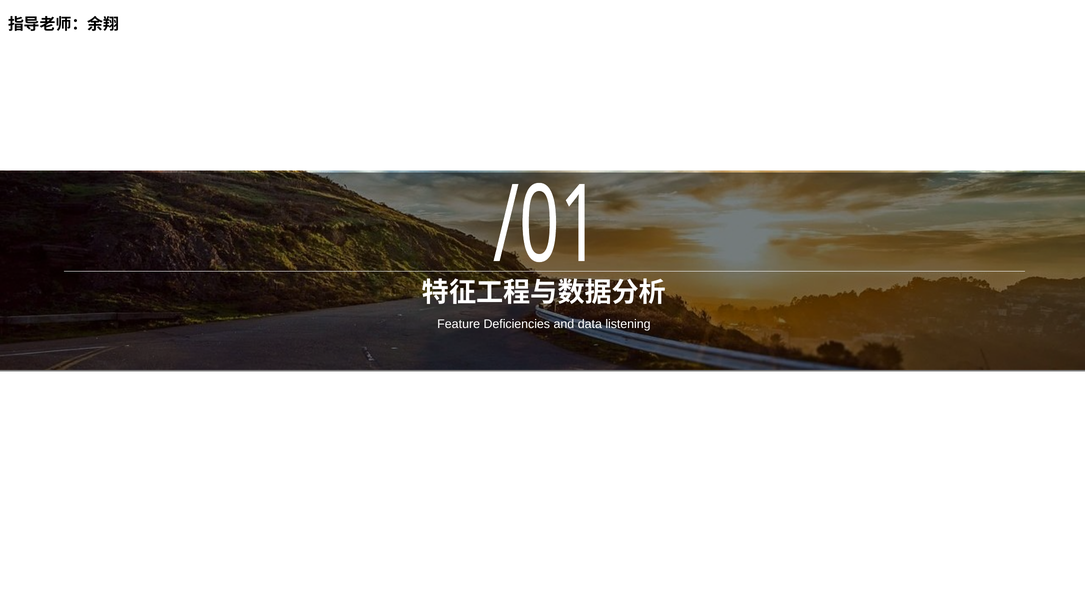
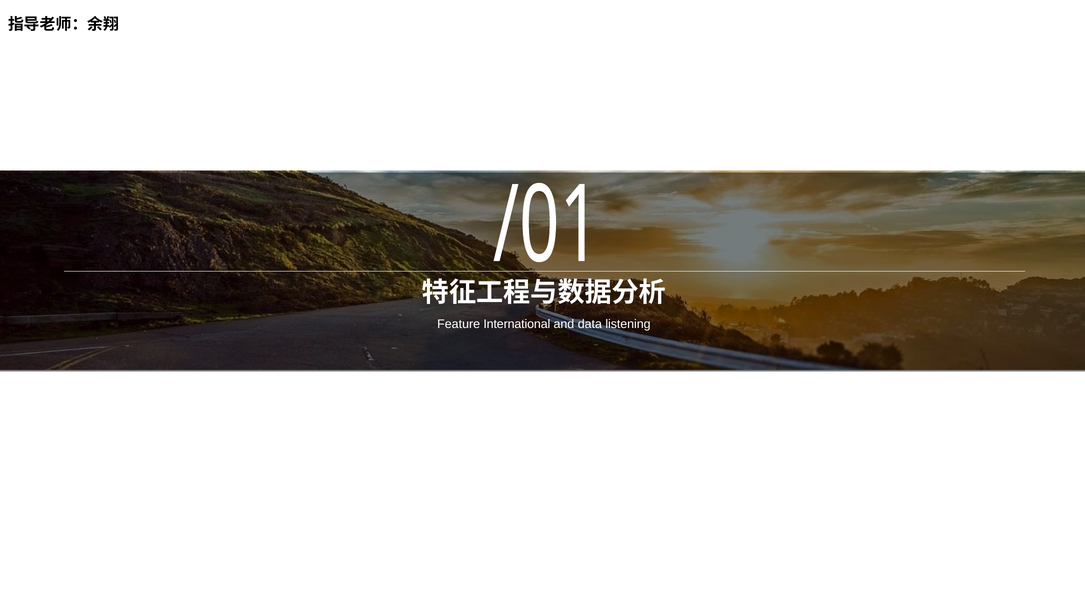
Deficiencies: Deficiencies -> International (517, 324)
